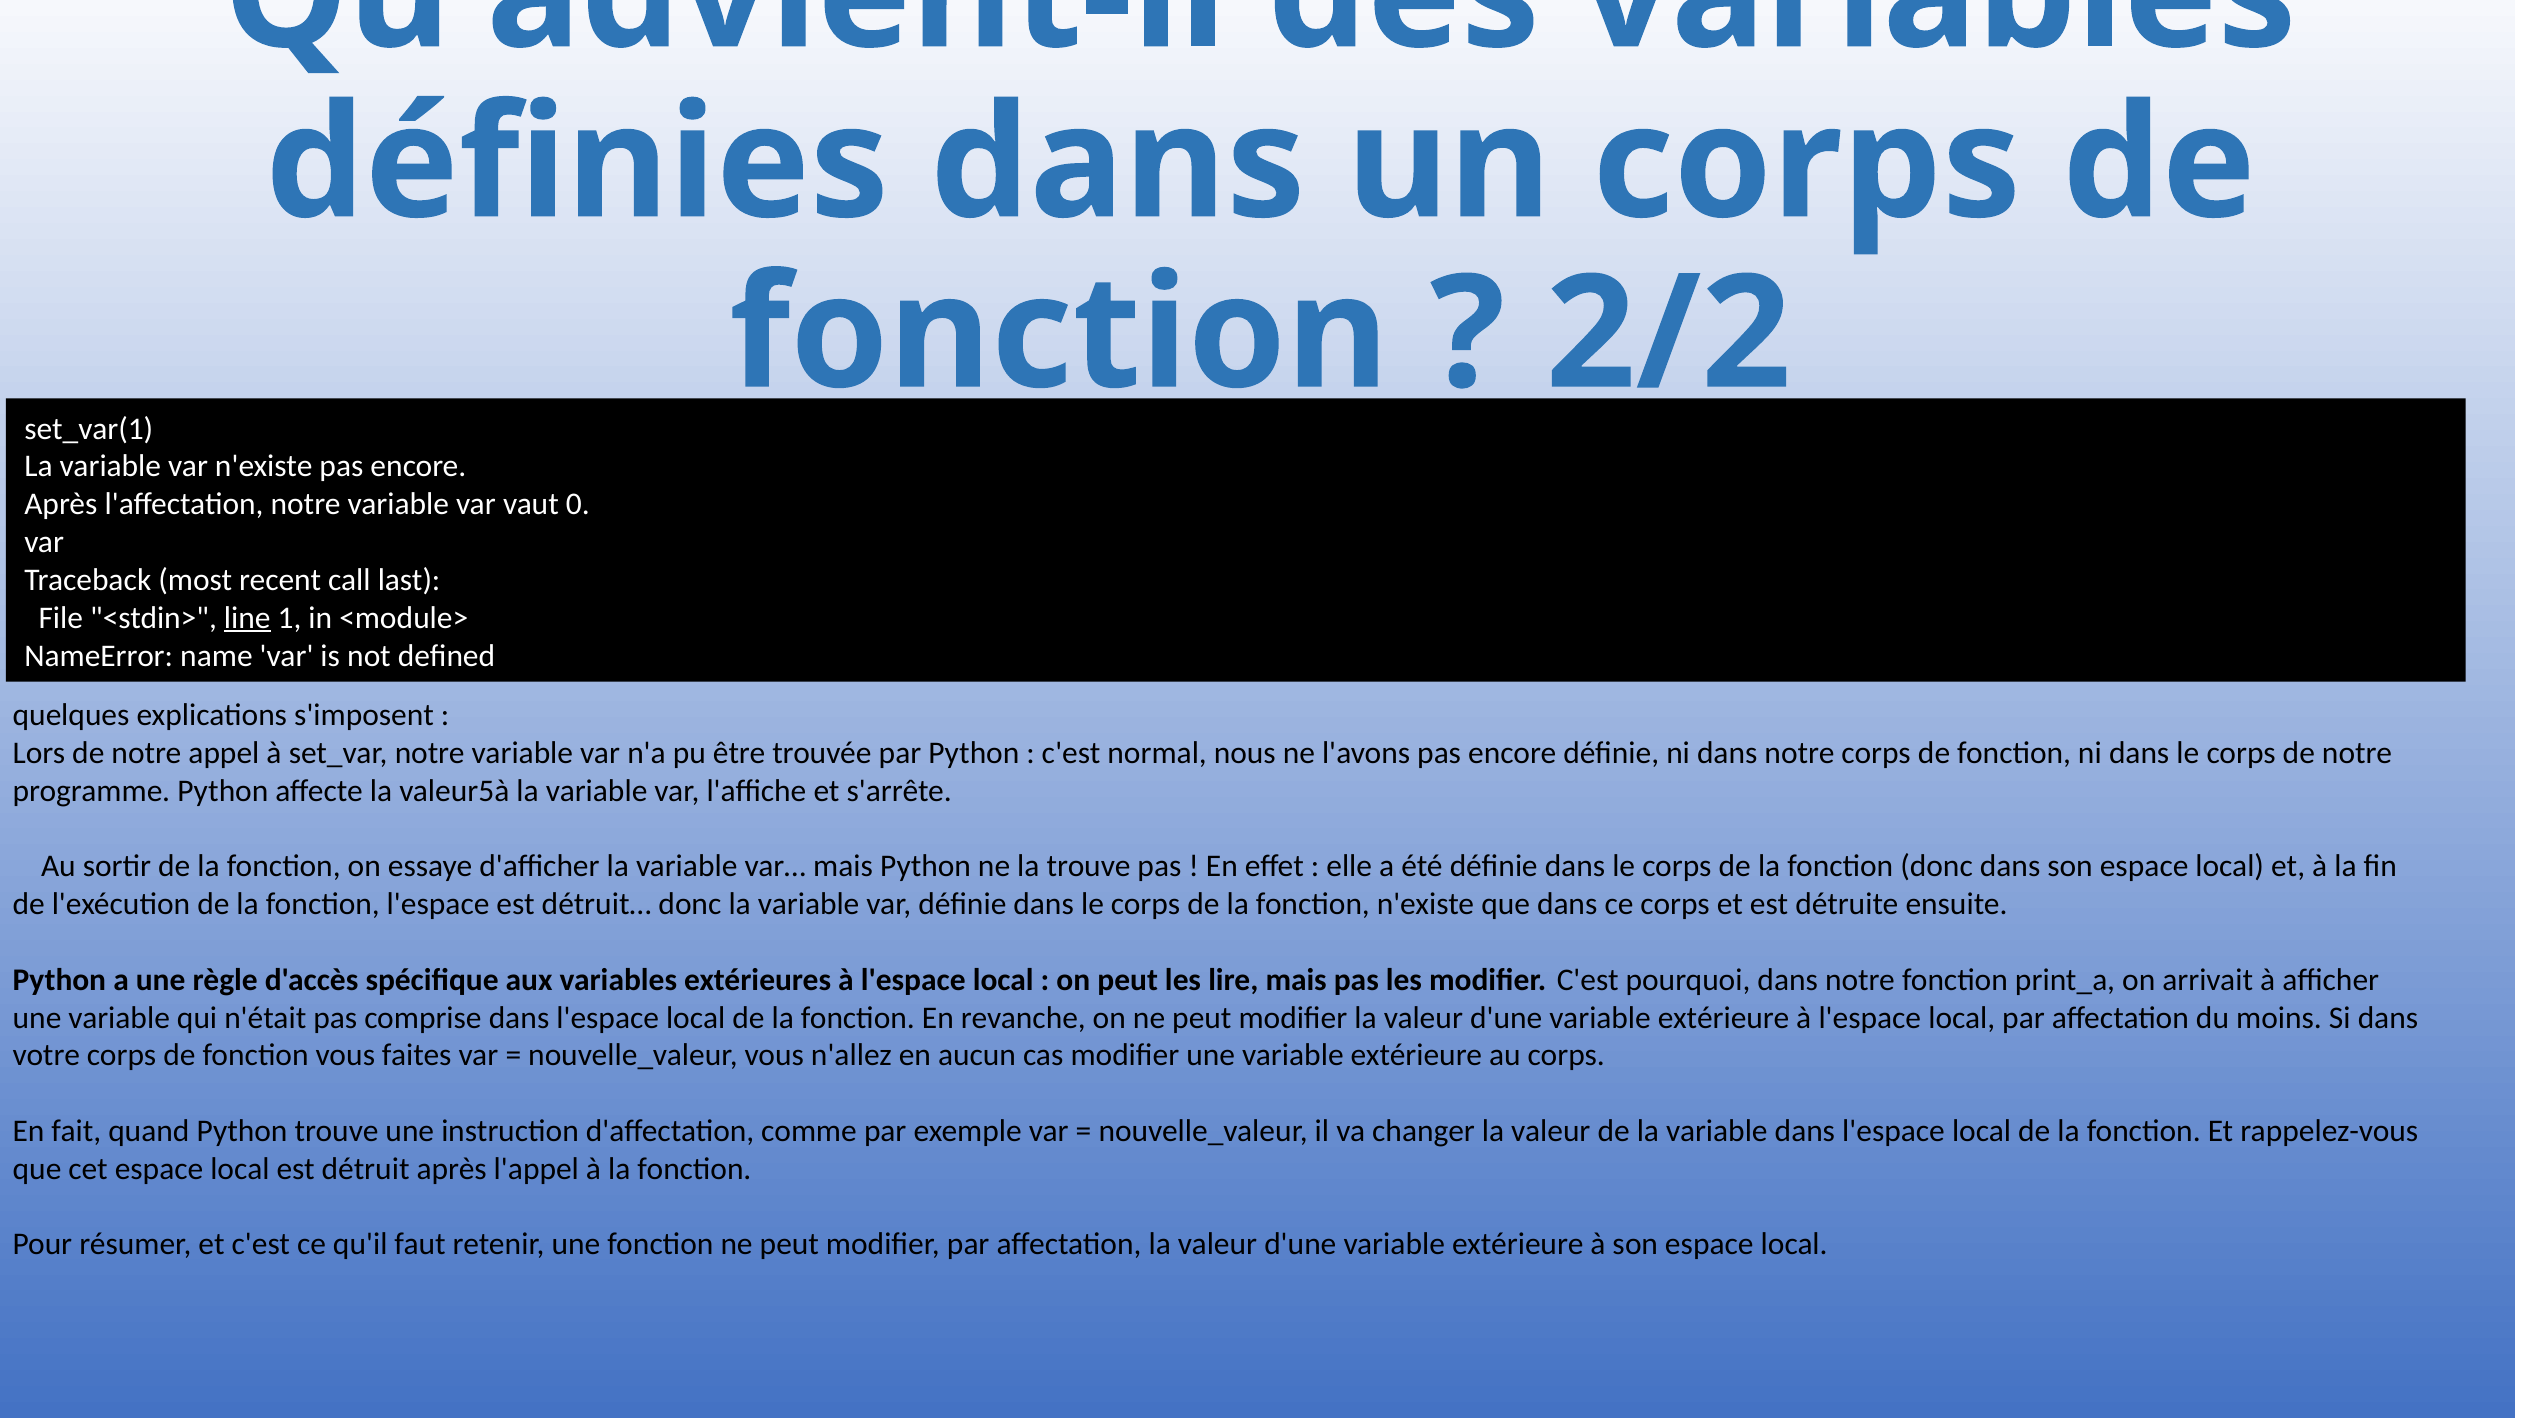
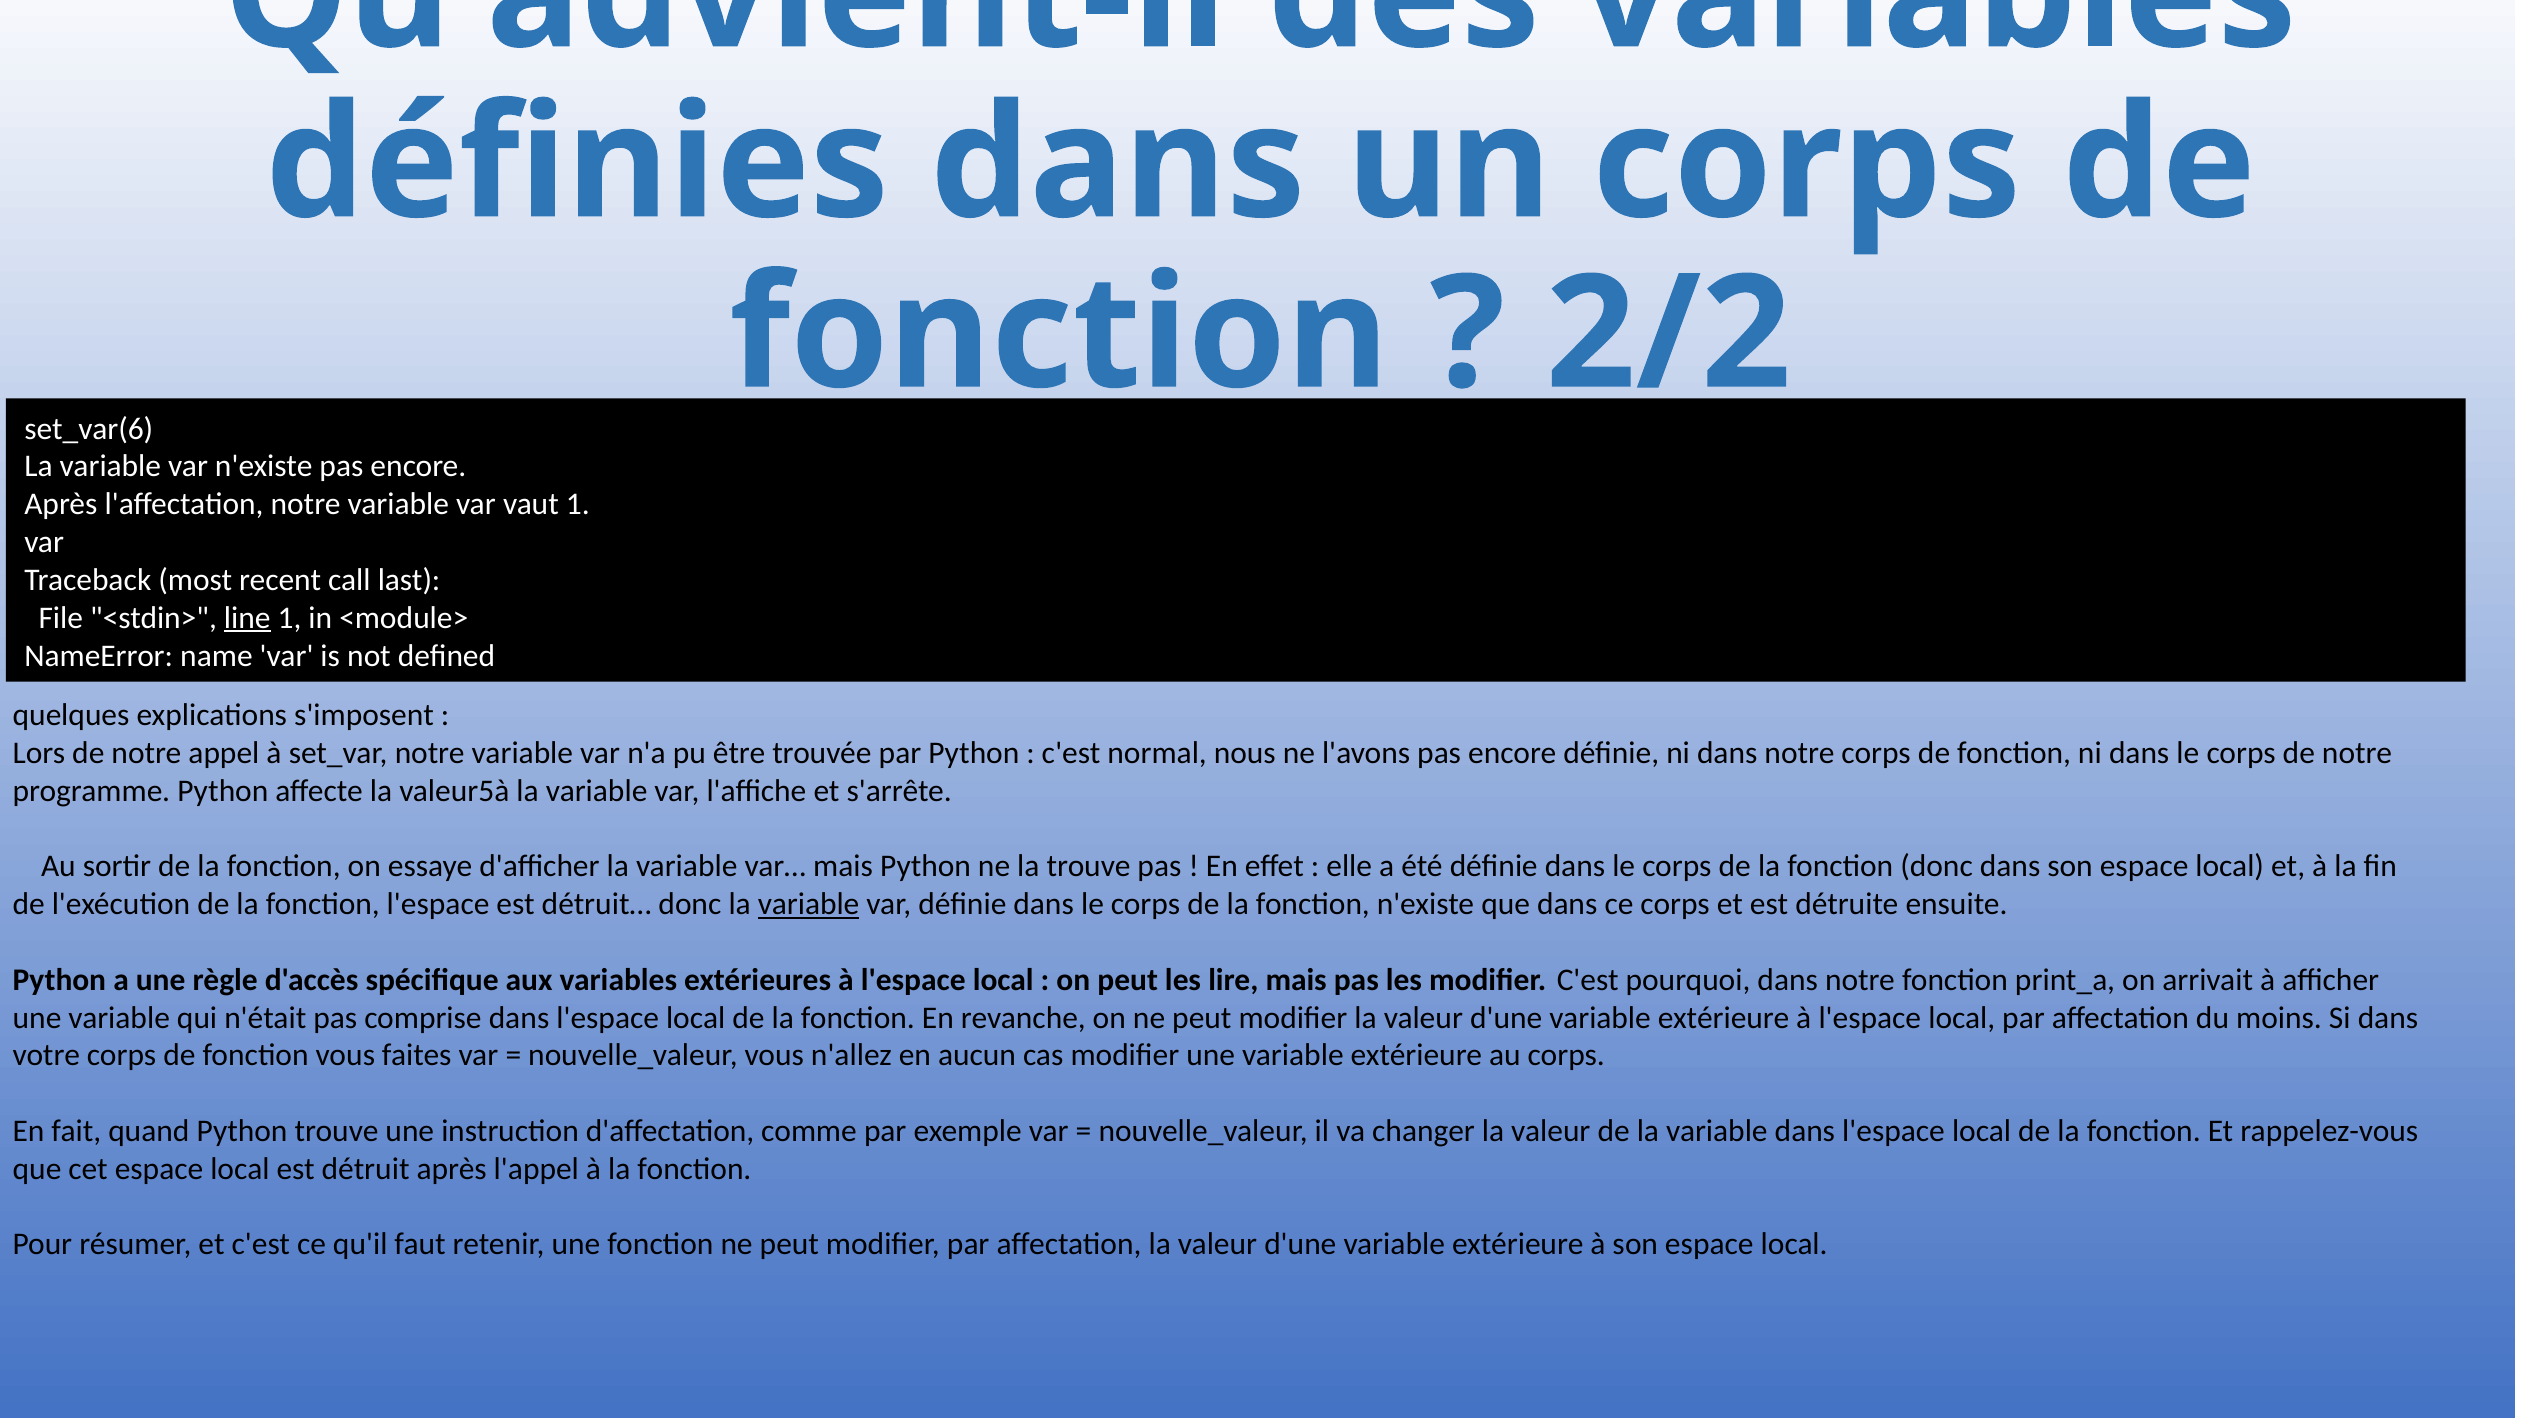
set_var(1: set_var(1 -> set_var(6 (89, 429)
vaut 0: 0 -> 1 (578, 504)
variable underline: none -> present (809, 904)
